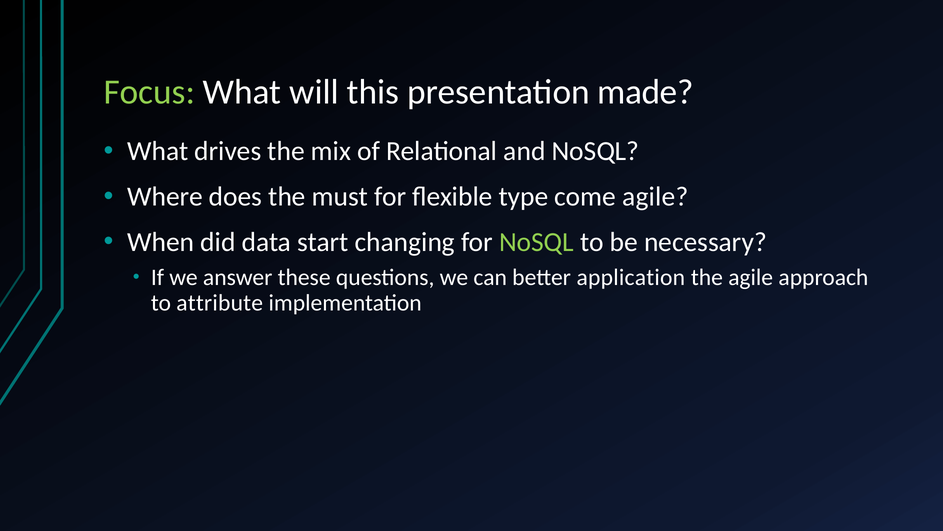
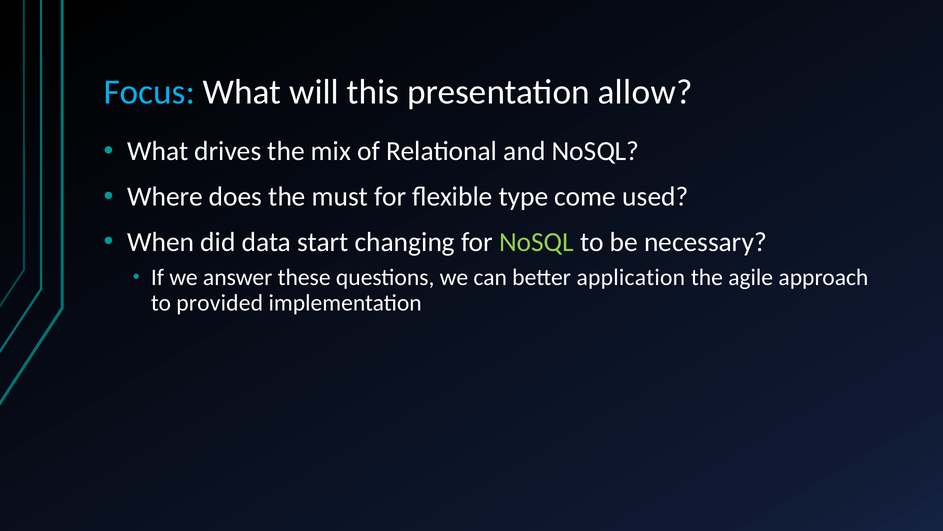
Focus colour: light green -> light blue (149, 92)
made: made -> allow (645, 92)
come agile: agile -> used (655, 196)
attribute: attribute -> provided (220, 303)
